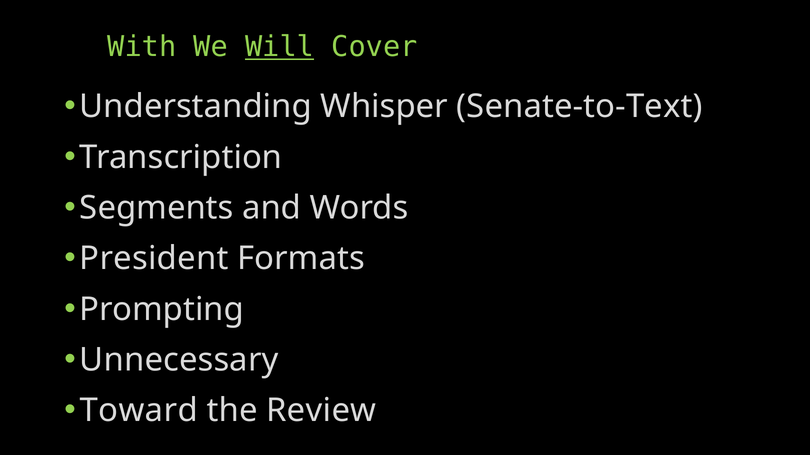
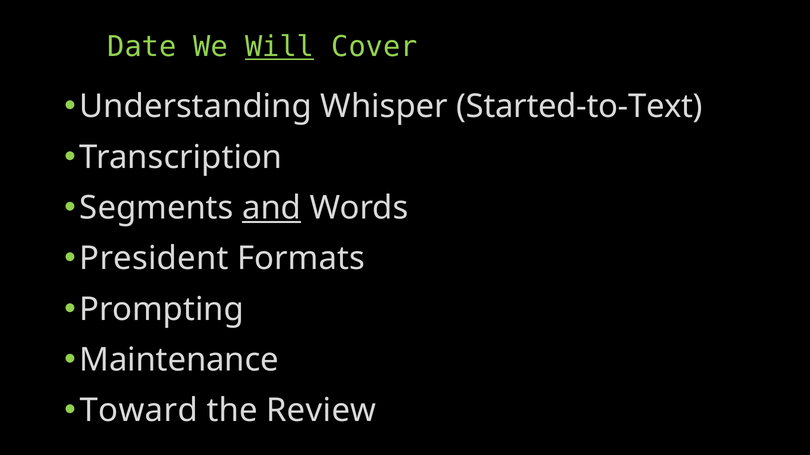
With: With -> Date (142, 47)
Senate-to-Text: Senate-to-Text -> Started-to-Text (580, 107)
and underline: none -> present (272, 208)
Unnecessary: Unnecessary -> Maintenance (179, 360)
